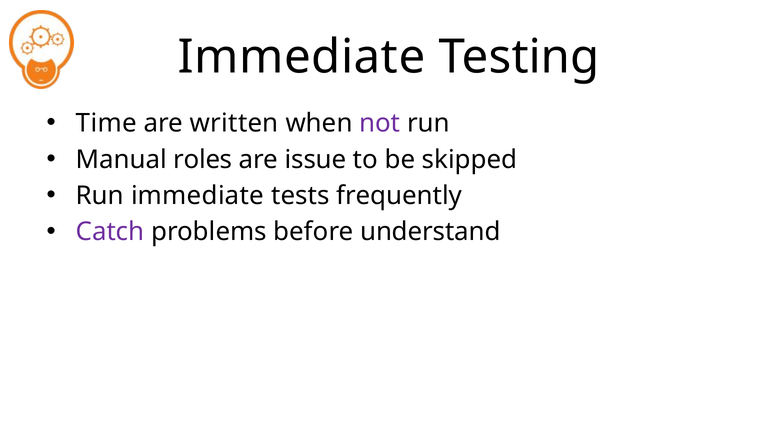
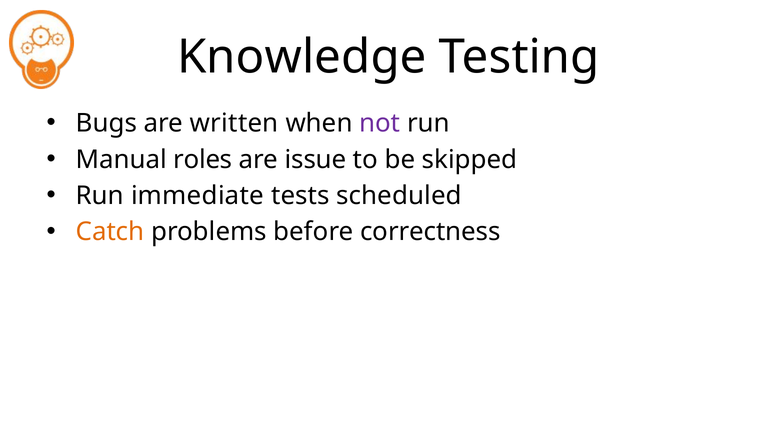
Immediate: Immediate -> Knowledge (302, 57)
Time: Time -> Bugs (106, 123)
frequently: frequently -> scheduled (399, 196)
Catch colour: purple -> orange (110, 232)
understand: understand -> correctness (430, 232)
